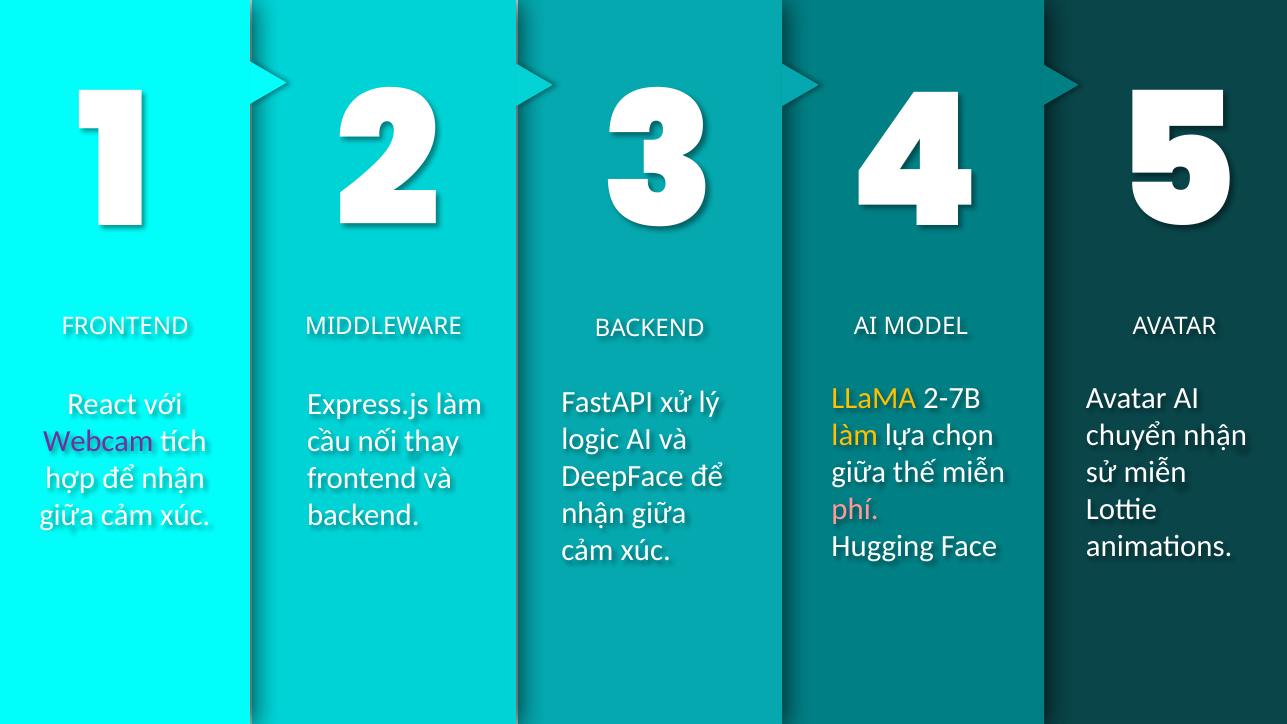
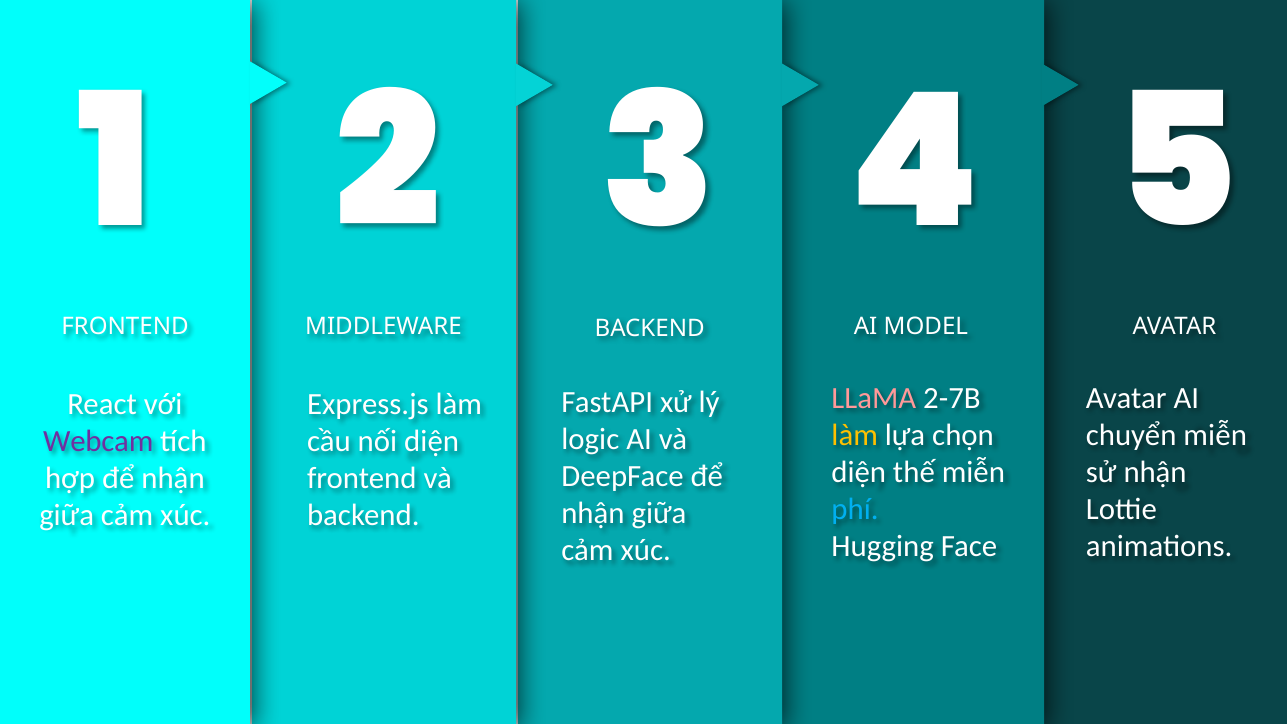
LLaMA colour: yellow -> pink (874, 399)
chuyển nhận: nhận -> miễn (1215, 436)
nối thay: thay -> diện (432, 442)
giữa: giữa -> diện (859, 473)
sử miễn: miễn -> nhận (1155, 473)
phí colour: pink -> light blue (855, 510)
